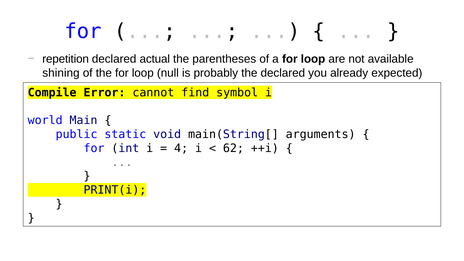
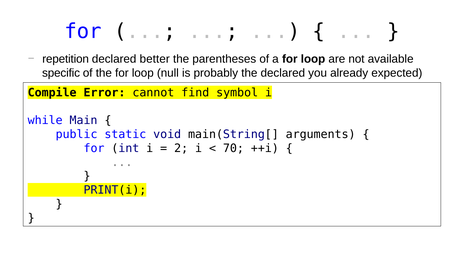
actual: actual -> better (155, 59)
shining: shining -> specific (61, 73)
world: world -> while (45, 120)
4: 4 -> 2 (181, 148)
62: 62 -> 70 (233, 148)
